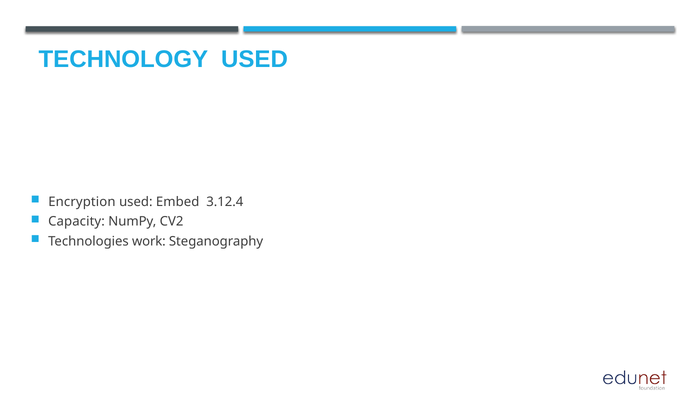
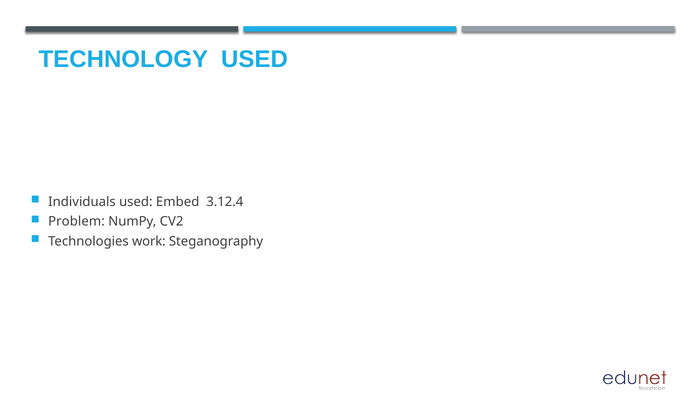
Encryption: Encryption -> Individuals (82, 202)
Capacity: Capacity -> Problem (77, 221)
